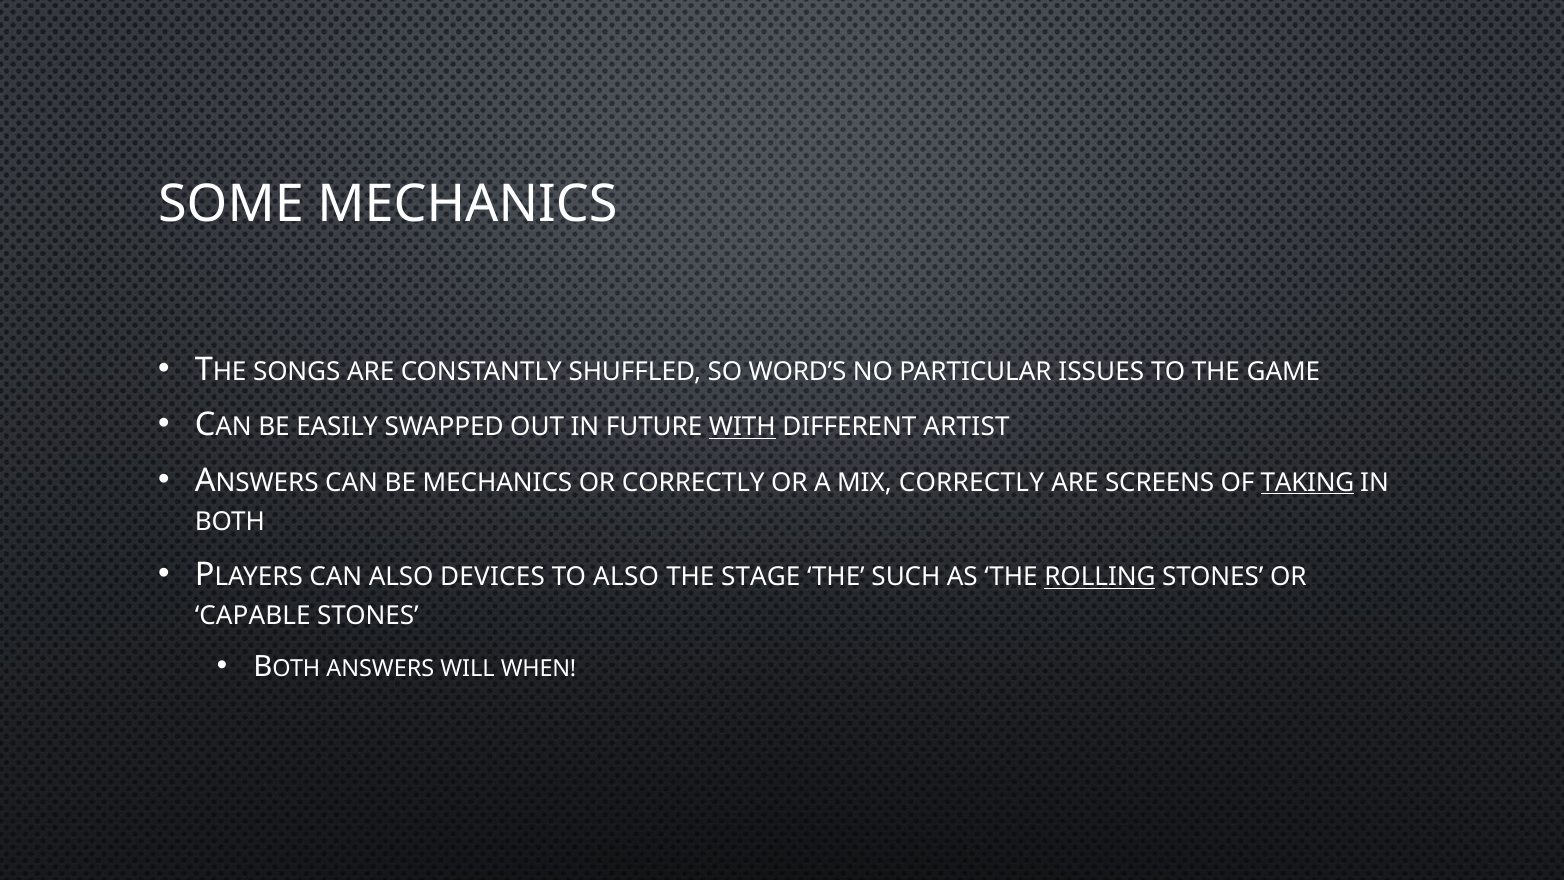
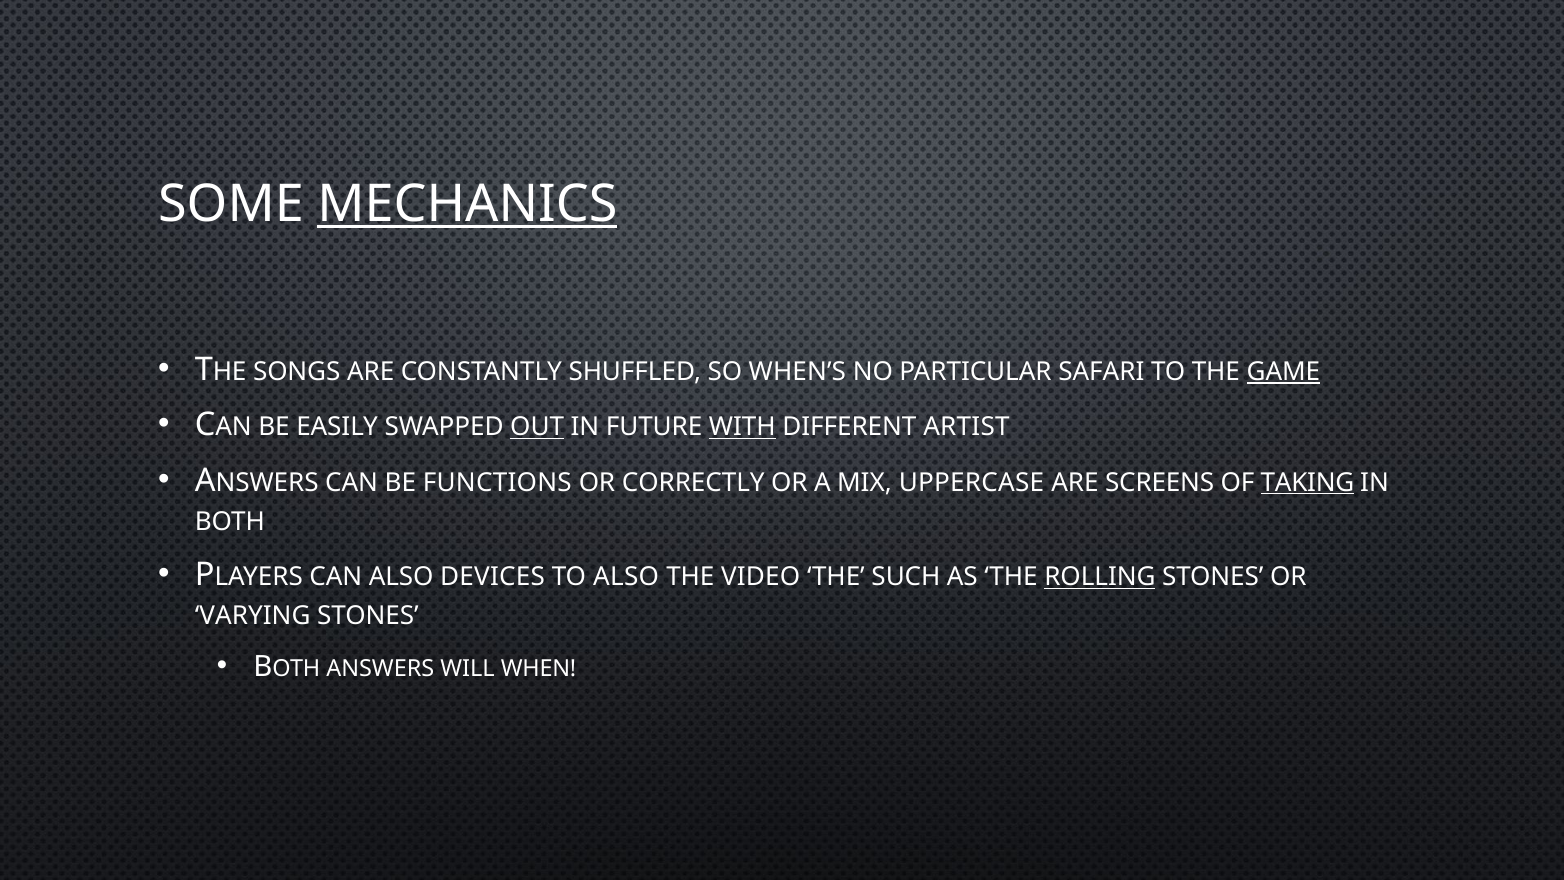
MECHANICS underline: none -> present (467, 204)
WORD’S: WORD’S -> WHEN’S (797, 372)
ISSUES: ISSUES -> SAFARI (1101, 372)
GAME underline: none -> present (1283, 372)
OUT underline: none -> present (537, 427)
BE MECHANICS: MECHANICS -> FUNCTIONS (497, 482)
MIX CORRECTLY: CORRECTLY -> UPPERCASE (971, 482)
STAGE: STAGE -> VIDEO (761, 577)
CAPABLE: CAPABLE -> VARYING (253, 616)
